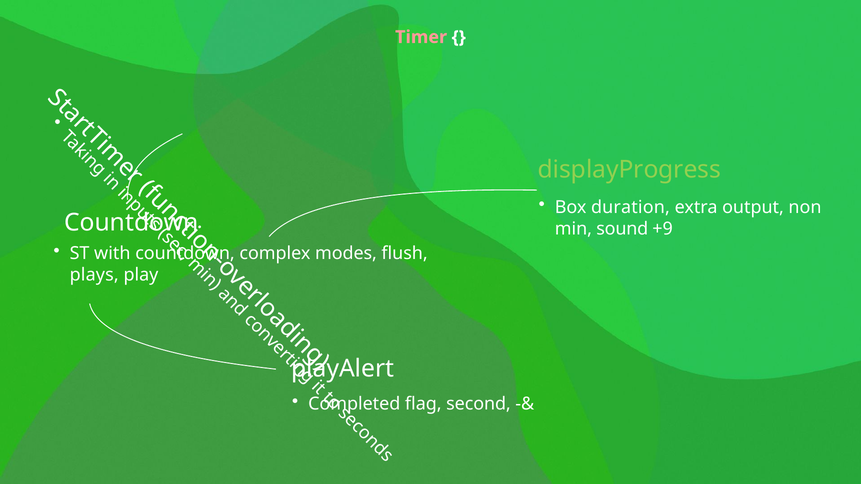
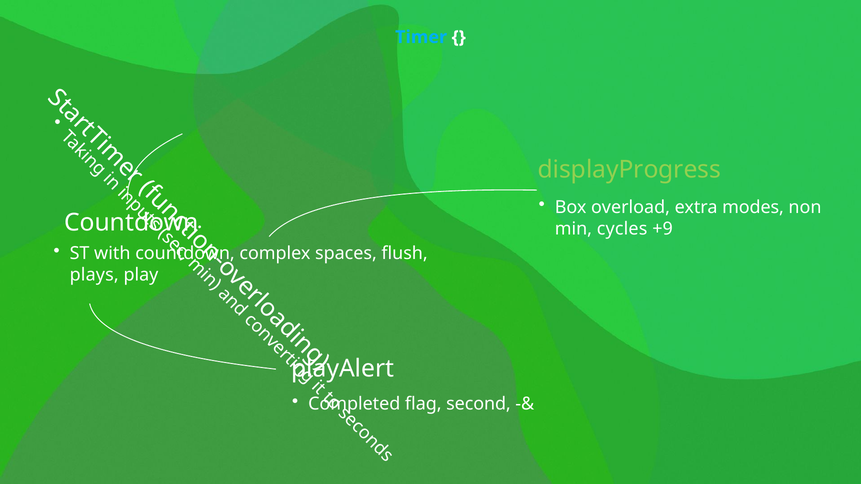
Timer colour: pink -> light blue (421, 37)
duration: duration -> overload (631, 208)
output: output -> modes (753, 208)
sound: sound -> cycles (622, 229)
modes: modes -> spaces (346, 254)
